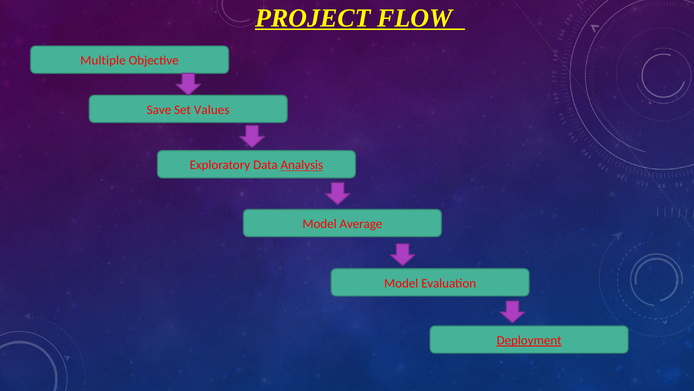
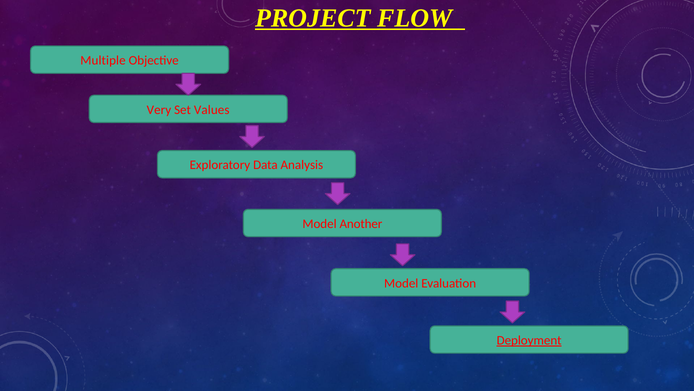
Save: Save -> Very (159, 110)
Analysis underline: present -> none (302, 165)
Average: Average -> Another (361, 224)
